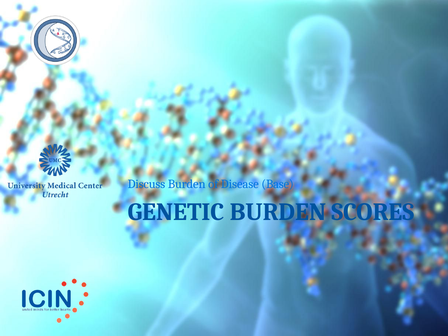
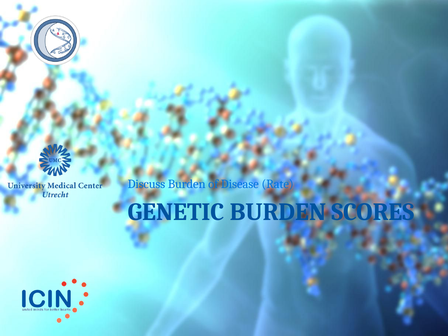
Base: Base -> Rate (278, 184)
